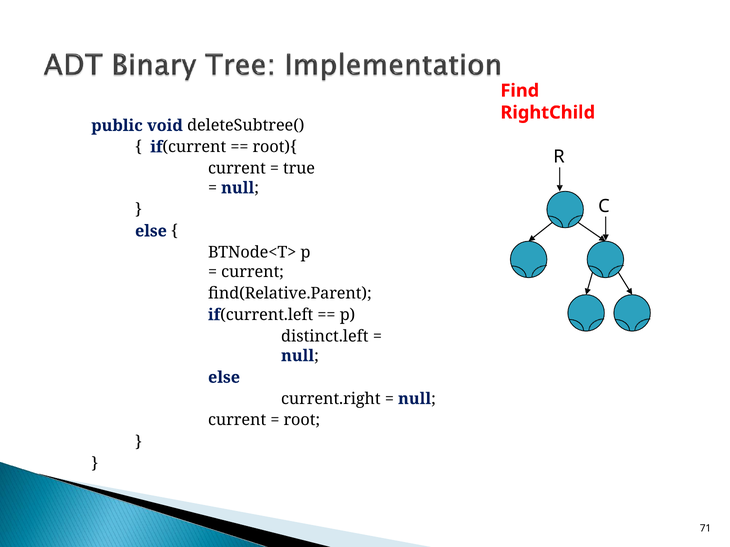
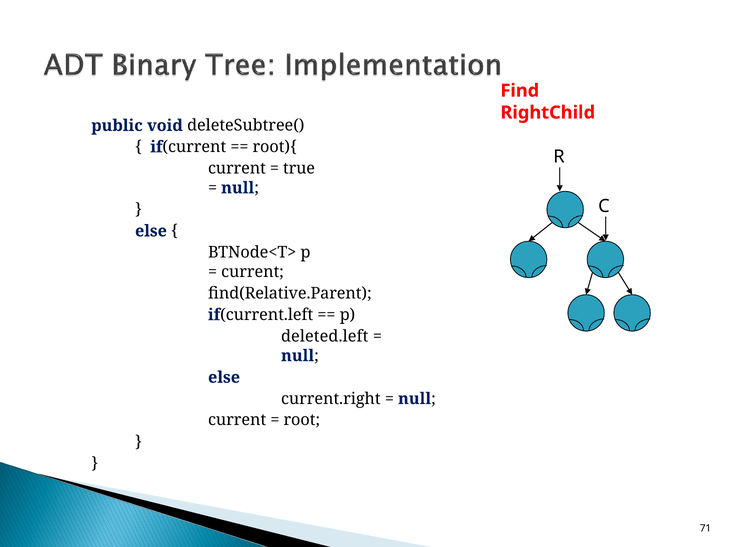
distinct.left: distinct.left -> deleted.left (325, 337)
